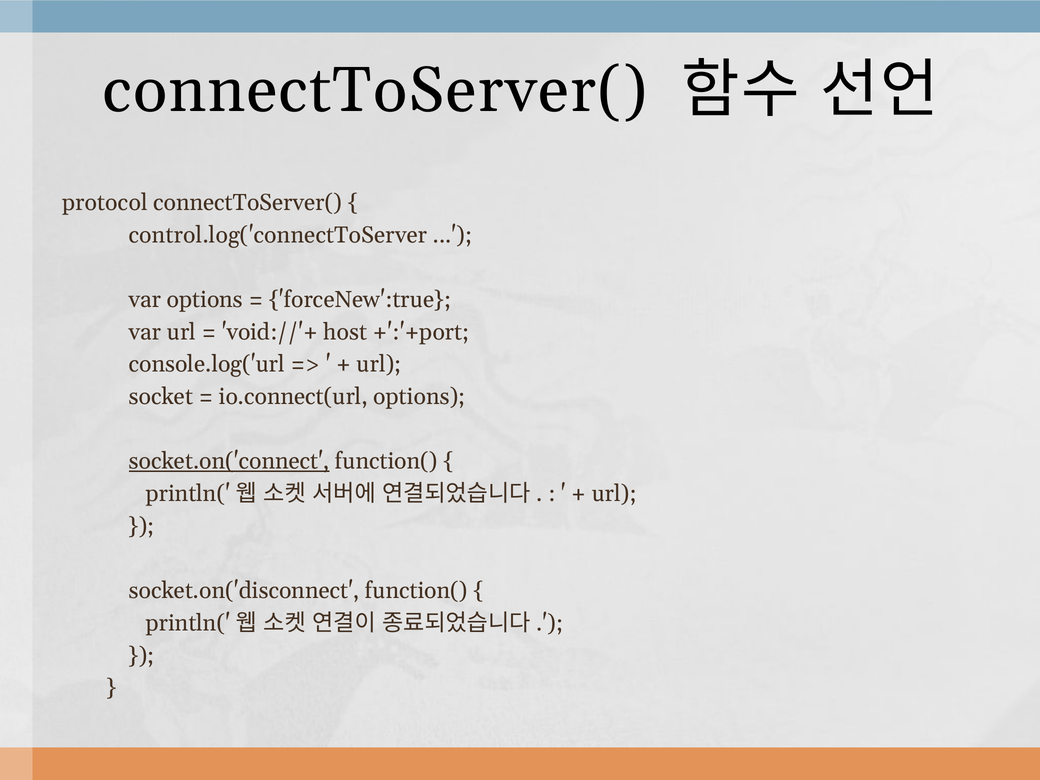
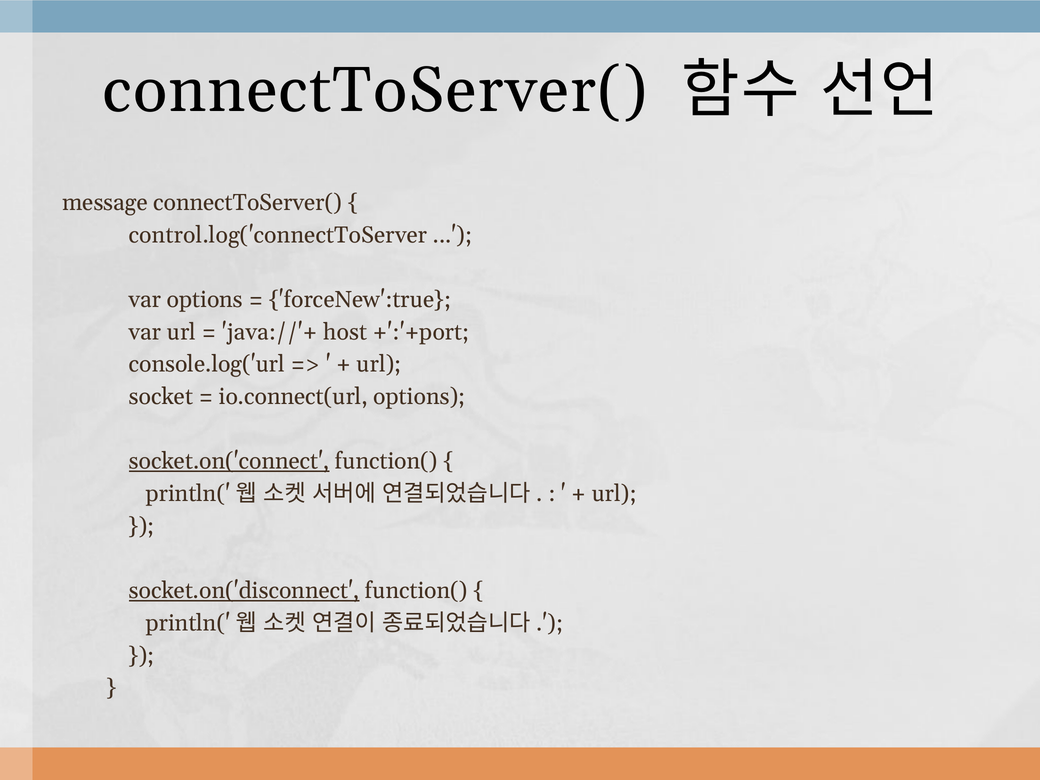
protocol: protocol -> message (105, 203)
void://'+: void://'+ -> java://'+ (270, 332)
socket.on('disconnect underline: none -> present (244, 591)
